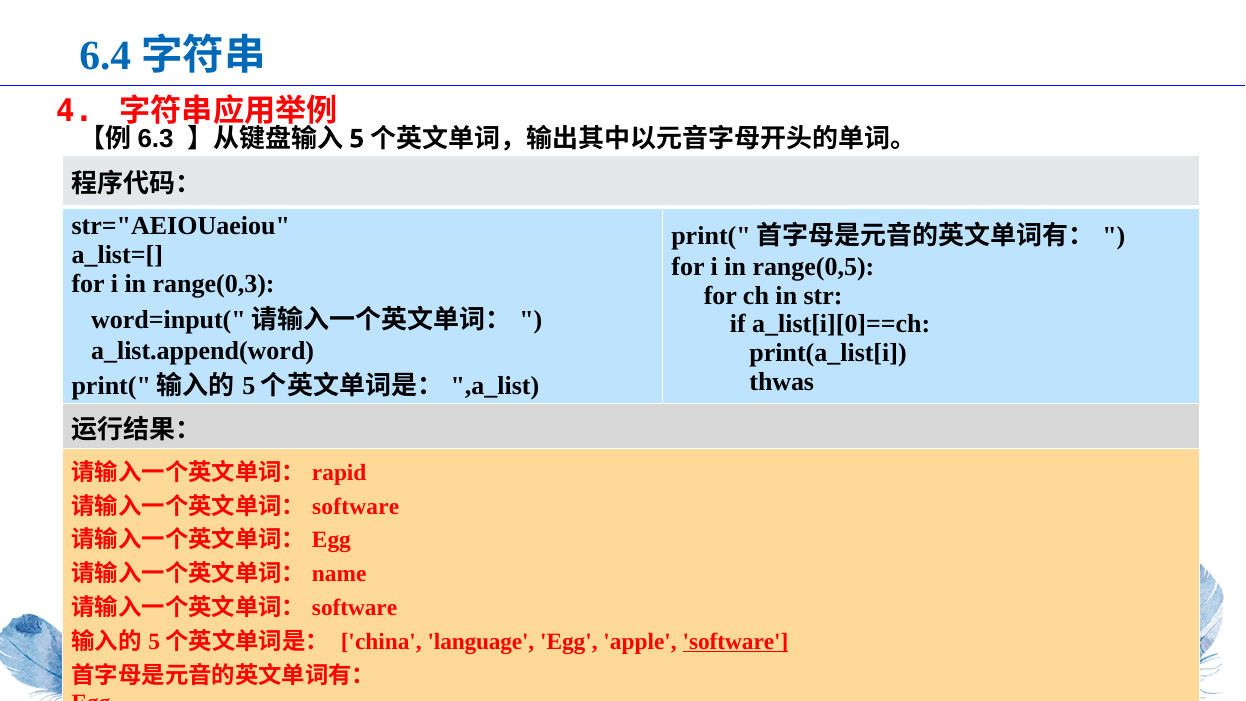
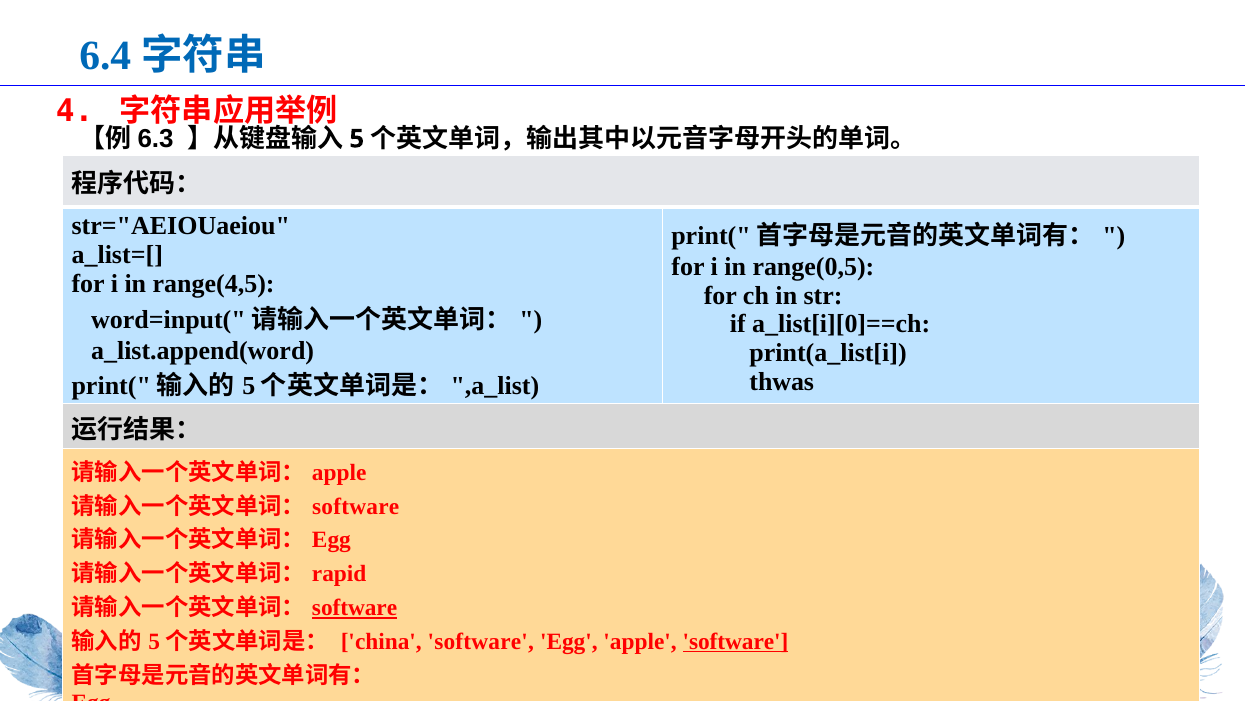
range(0,3: range(0,3 -> range(4,5 (214, 284)
rapid: rapid -> apple (339, 473)
name: name -> rapid (339, 574)
software underline: none -> present (355, 608)
china language: language -> software (481, 642)
